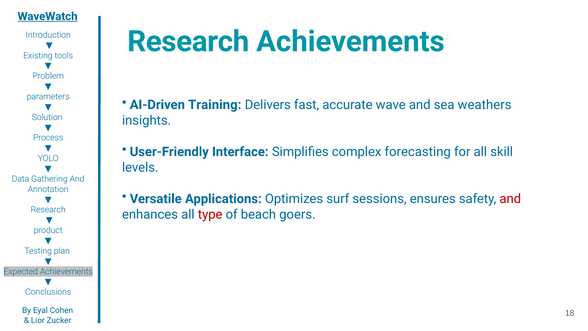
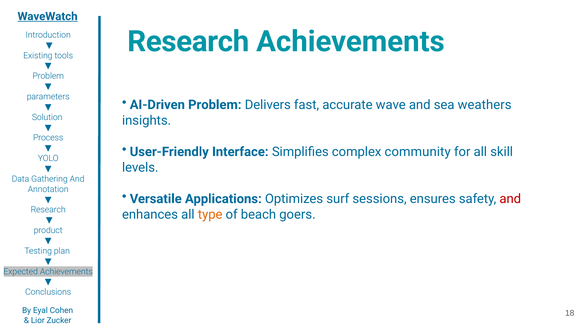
AI-Driven Training: Training -> Problem (215, 105)
forecasting: forecasting -> community (418, 152)
type colour: red -> orange (210, 214)
